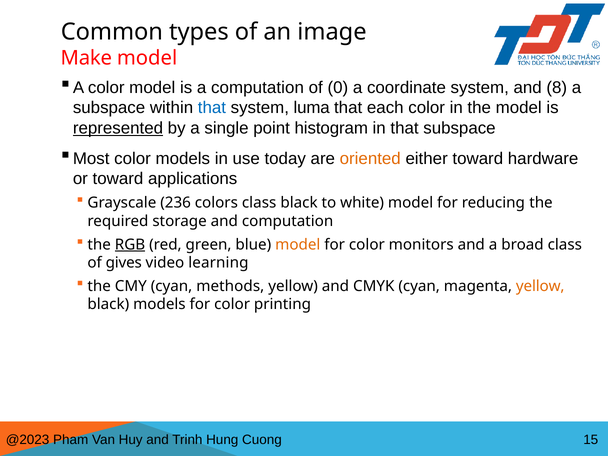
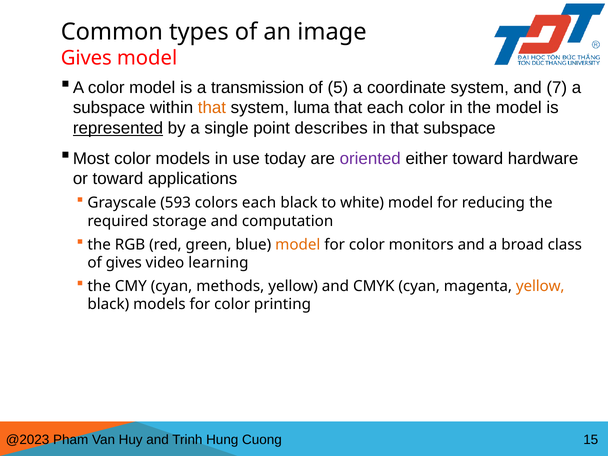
Make: Make -> Gives (86, 58)
a computation: computation -> transmission (258, 88)
0: 0 -> 5 (338, 88)
8: 8 -> 7 (557, 88)
that colour: blue -> orange (212, 108)
histogram: histogram -> describes (331, 128)
oriented colour: orange -> purple (370, 158)
236: 236 -> 593 (176, 203)
colors class: class -> each (259, 203)
RGB underline: present -> none (130, 245)
